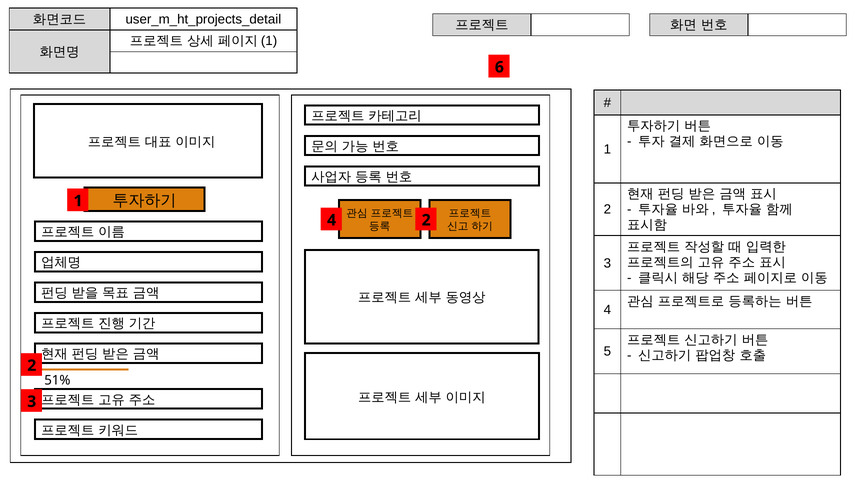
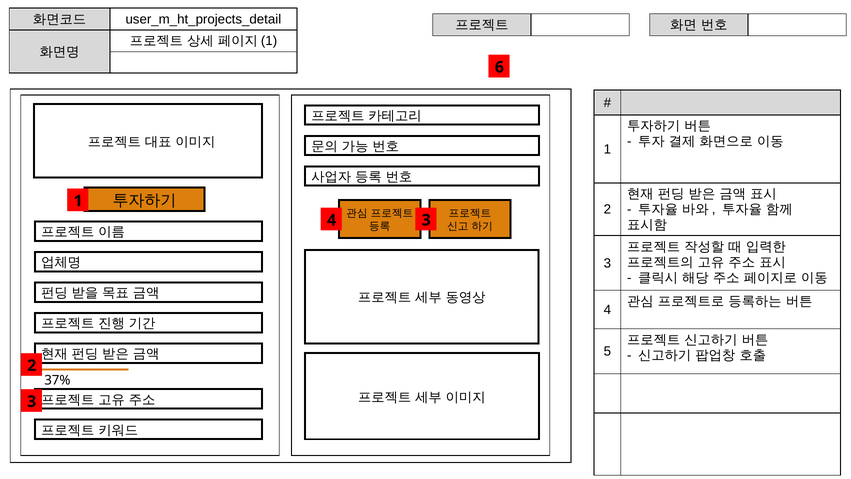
4 2: 2 -> 3 (426, 220)
51%: 51% -> 37% (57, 380)
